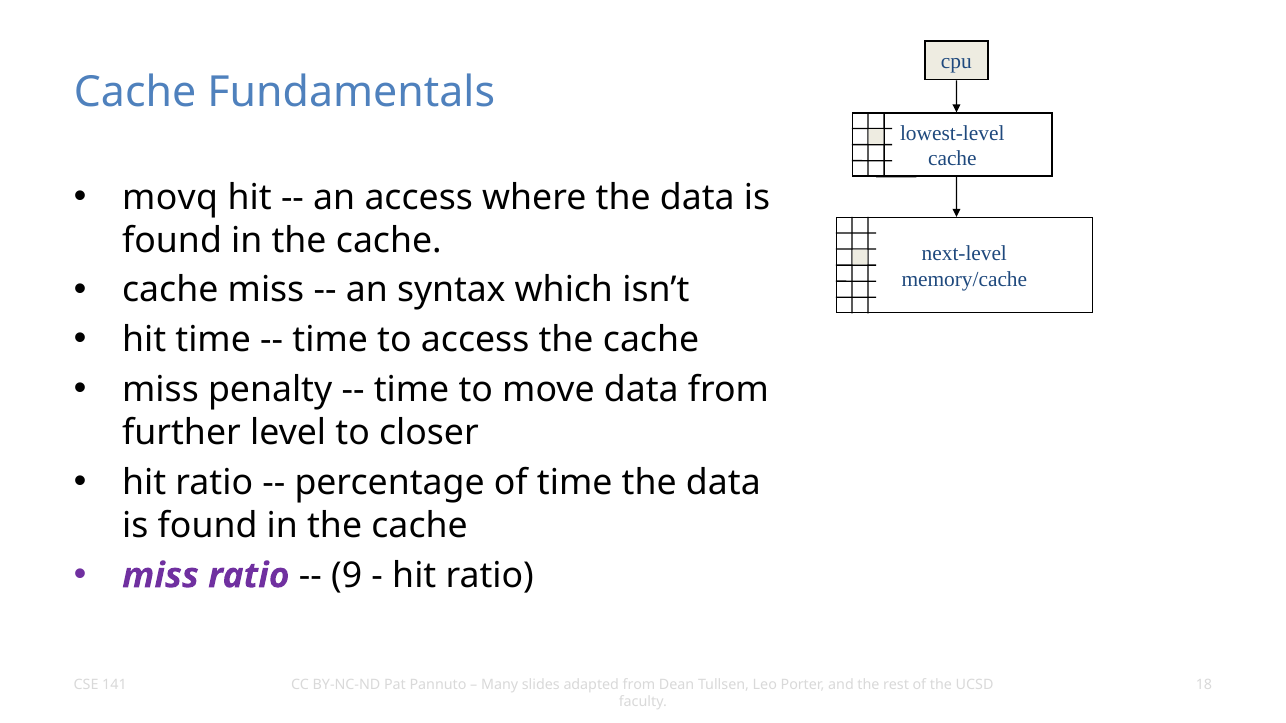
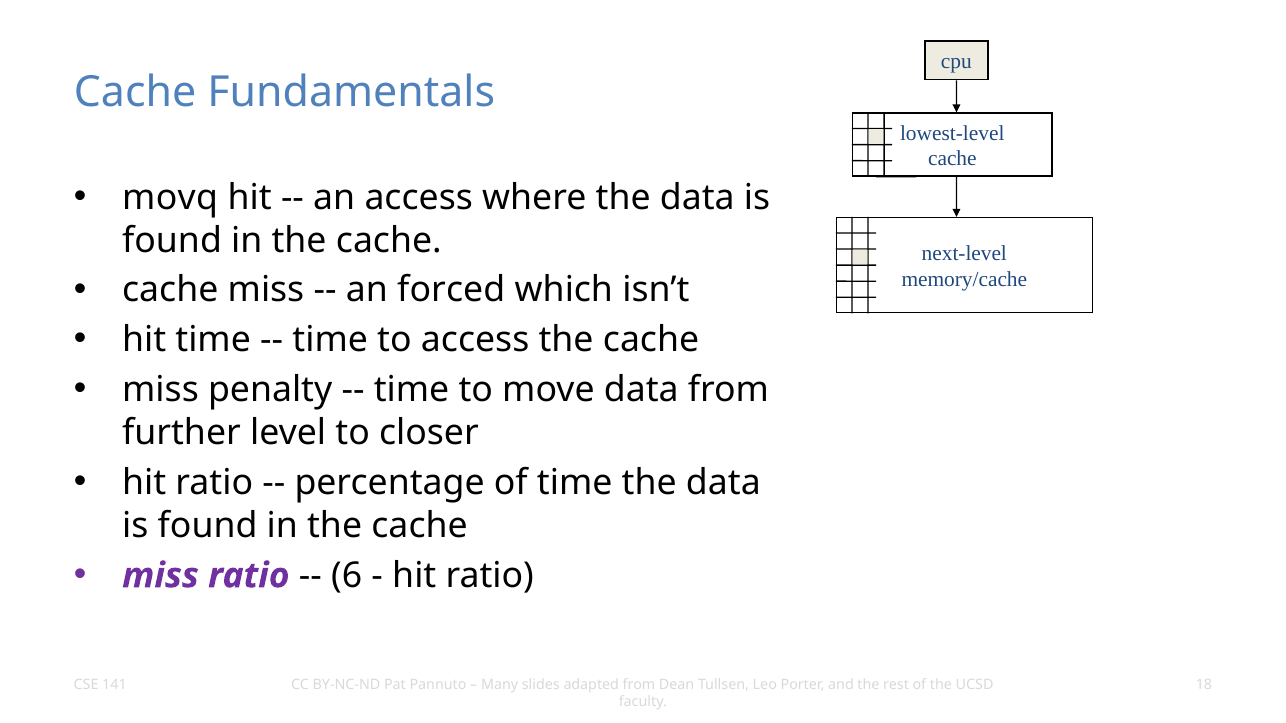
syntax: syntax -> forced (451, 290)
9: 9 -> 6 (347, 576)
